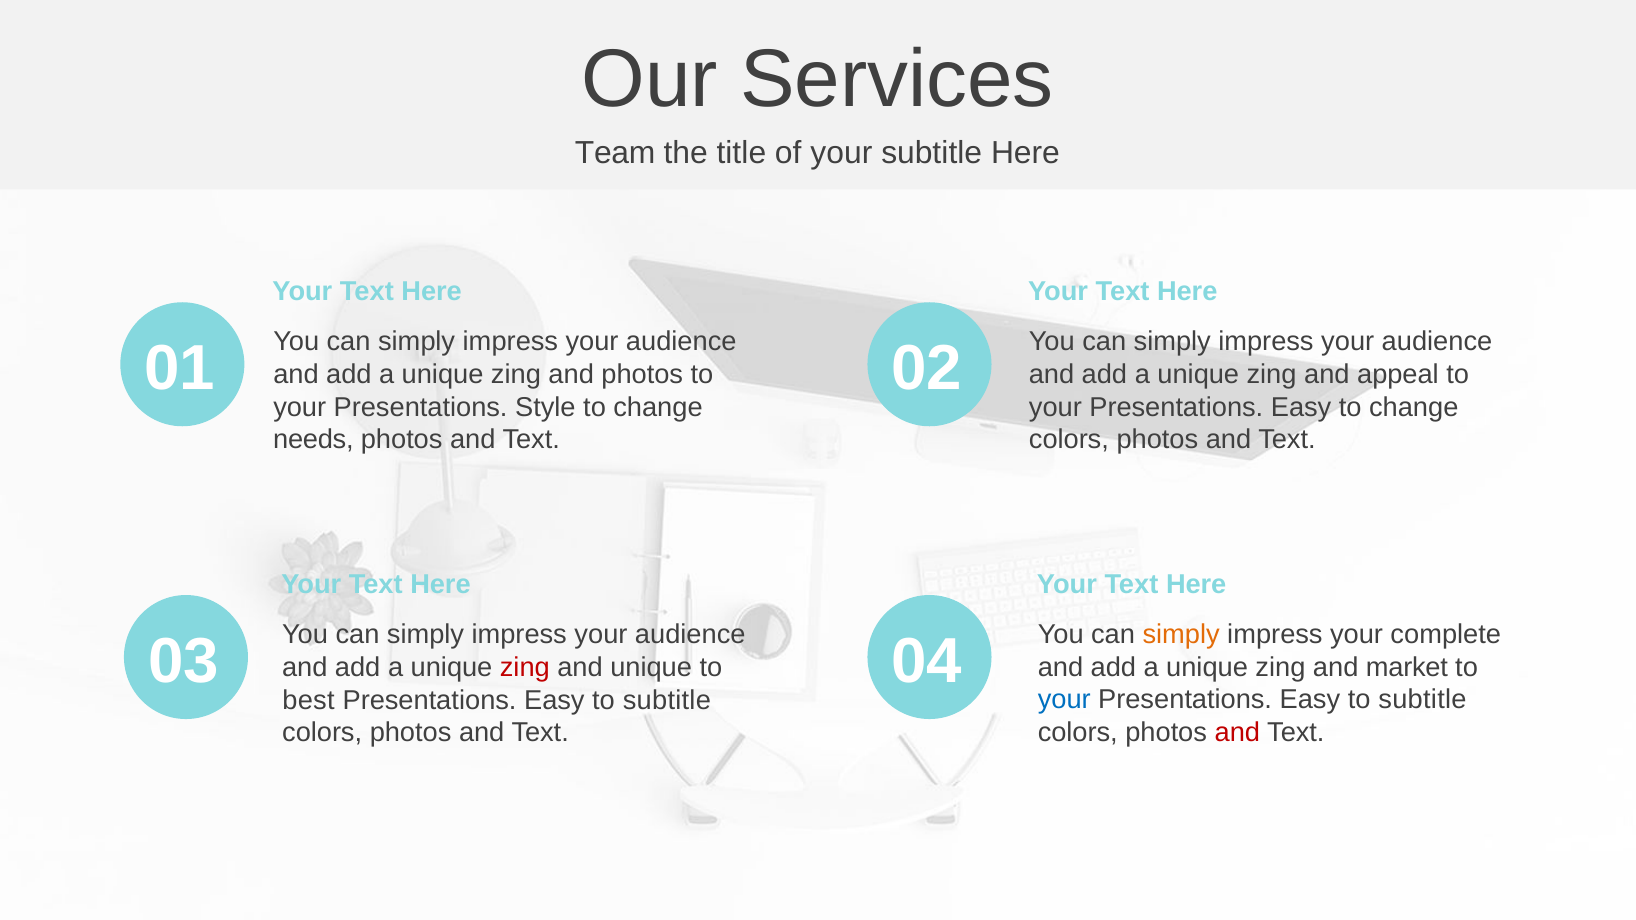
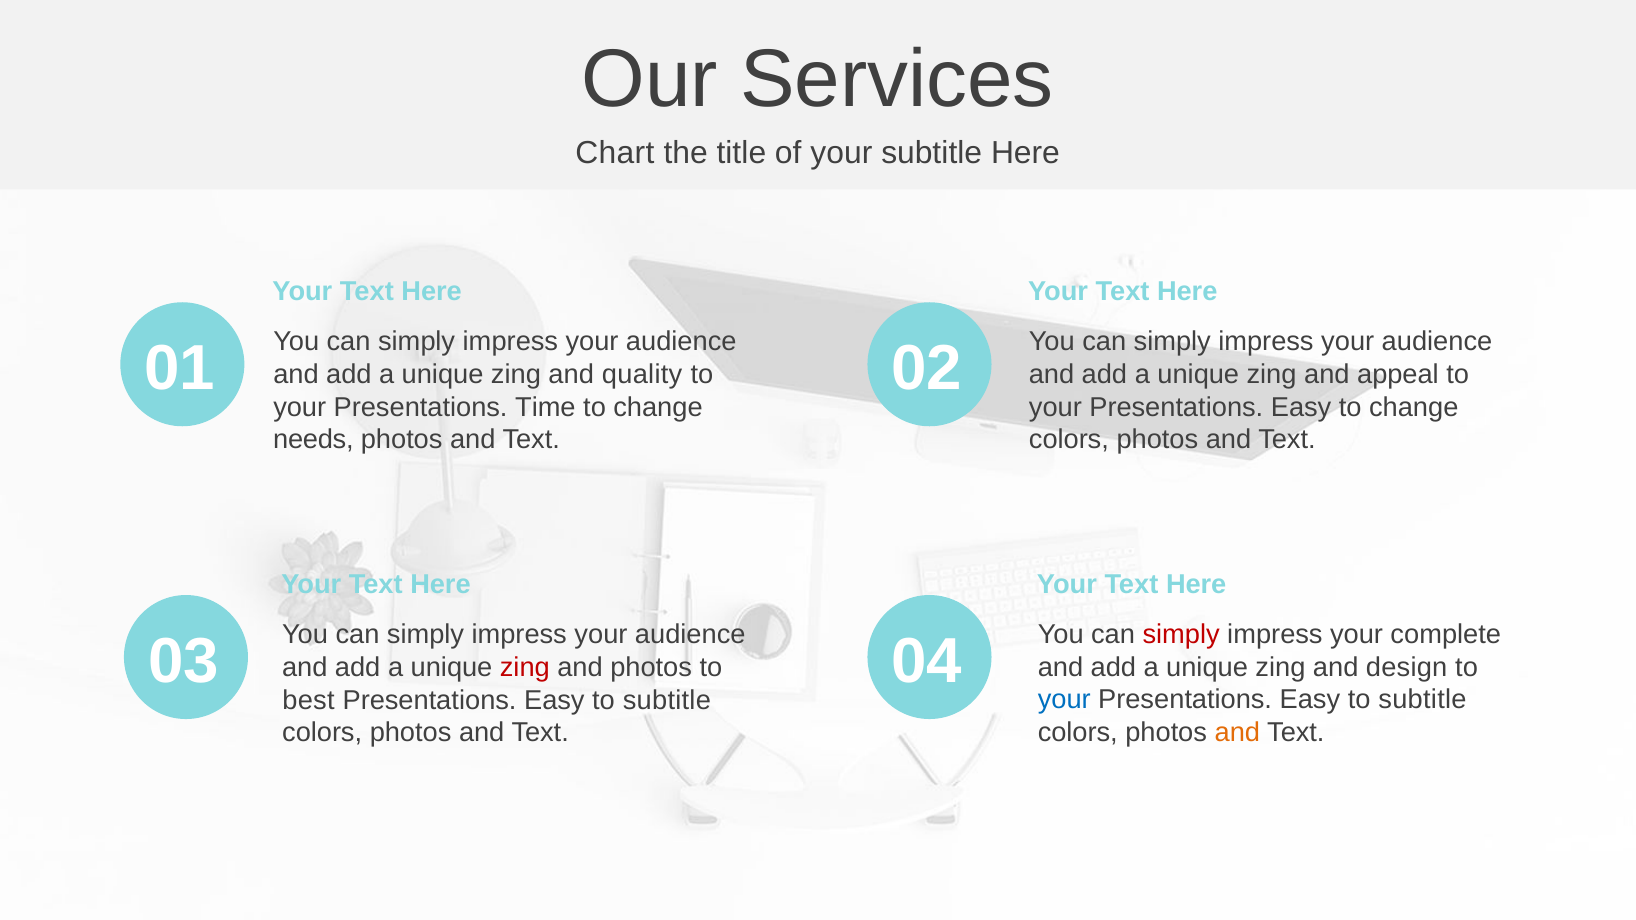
Team: Team -> Chart (615, 153)
and photos: photos -> quality (642, 375)
Style: Style -> Time (545, 407)
simply colour: orange -> red (1181, 635)
market: market -> design (1407, 667)
and unique: unique -> photos (651, 668)
and colour: red -> orange (1237, 733)
